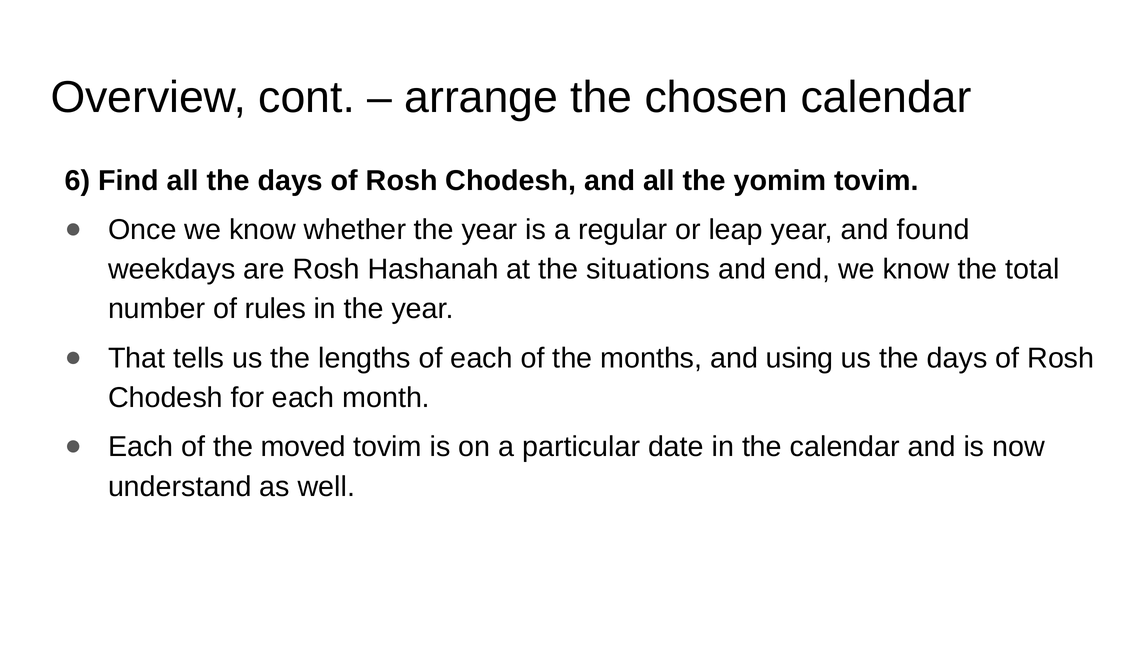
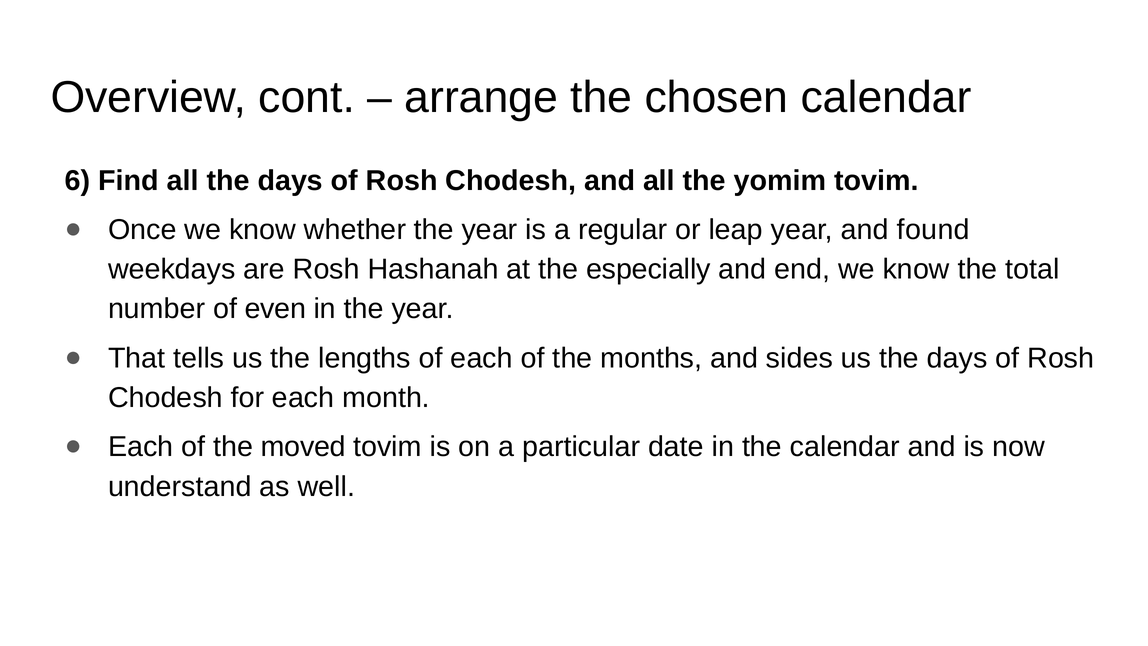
situations: situations -> especially (648, 269)
rules: rules -> even (275, 309)
using: using -> sides (799, 358)
